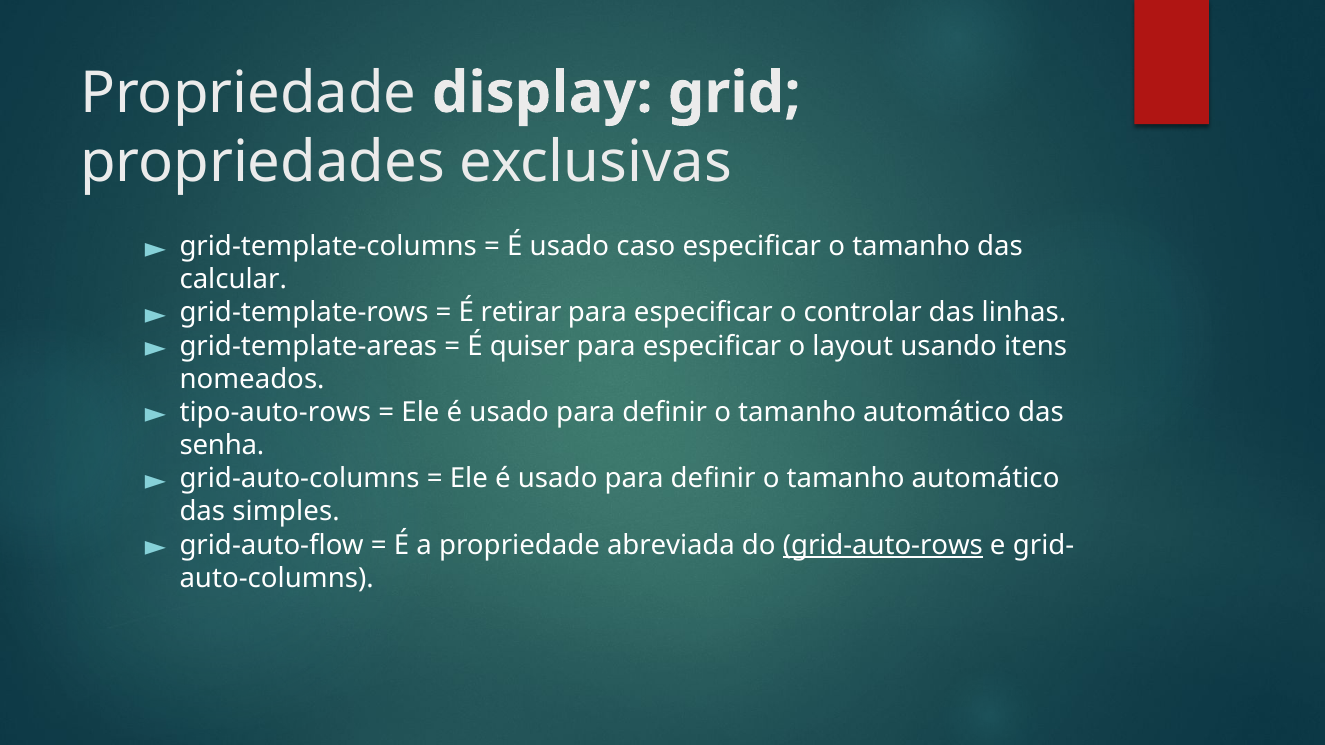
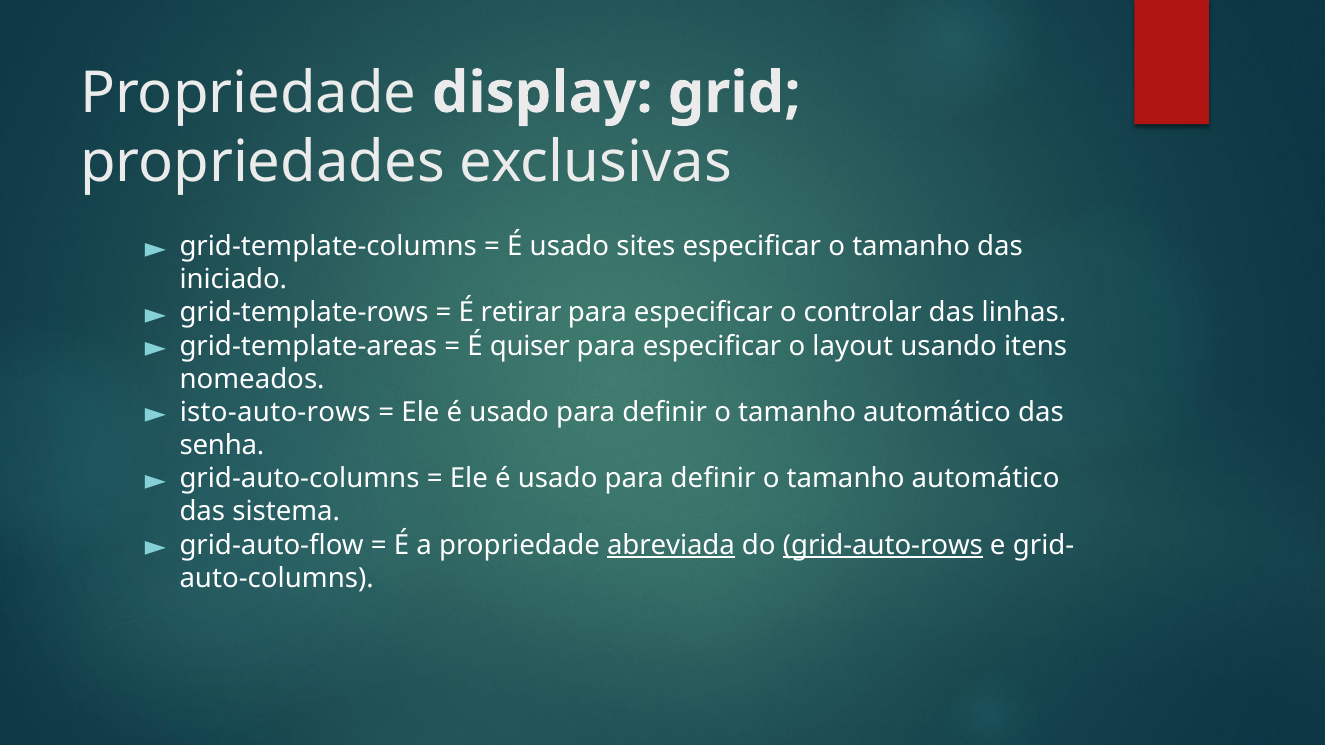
caso: caso -> sites (646, 247)
calcular: calcular -> iniciado (233, 280)
tipo-auto-rows: tipo-auto-rows -> isto-auto-rows (275, 413)
simples: simples -> sistema (286, 512)
abreviada underline: none -> present (671, 545)
